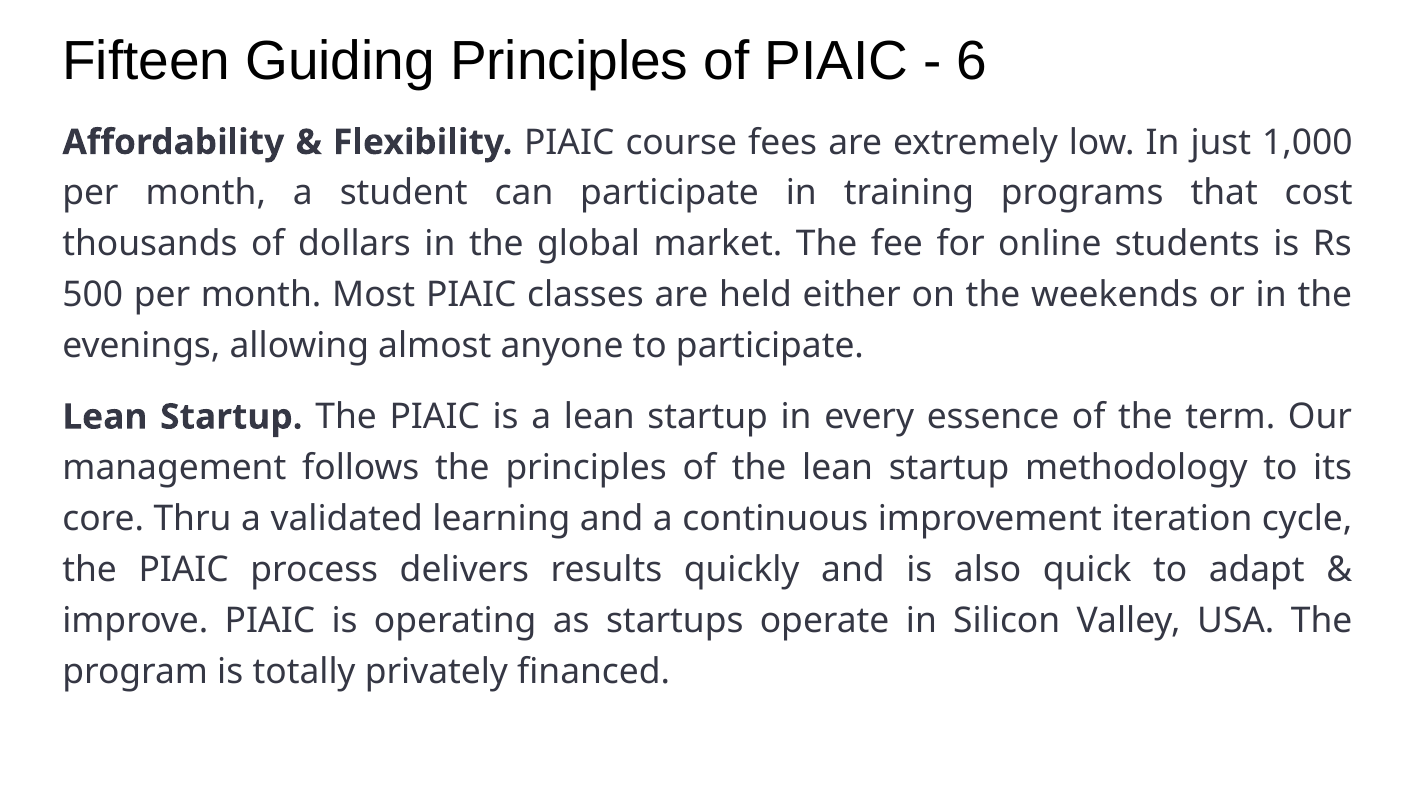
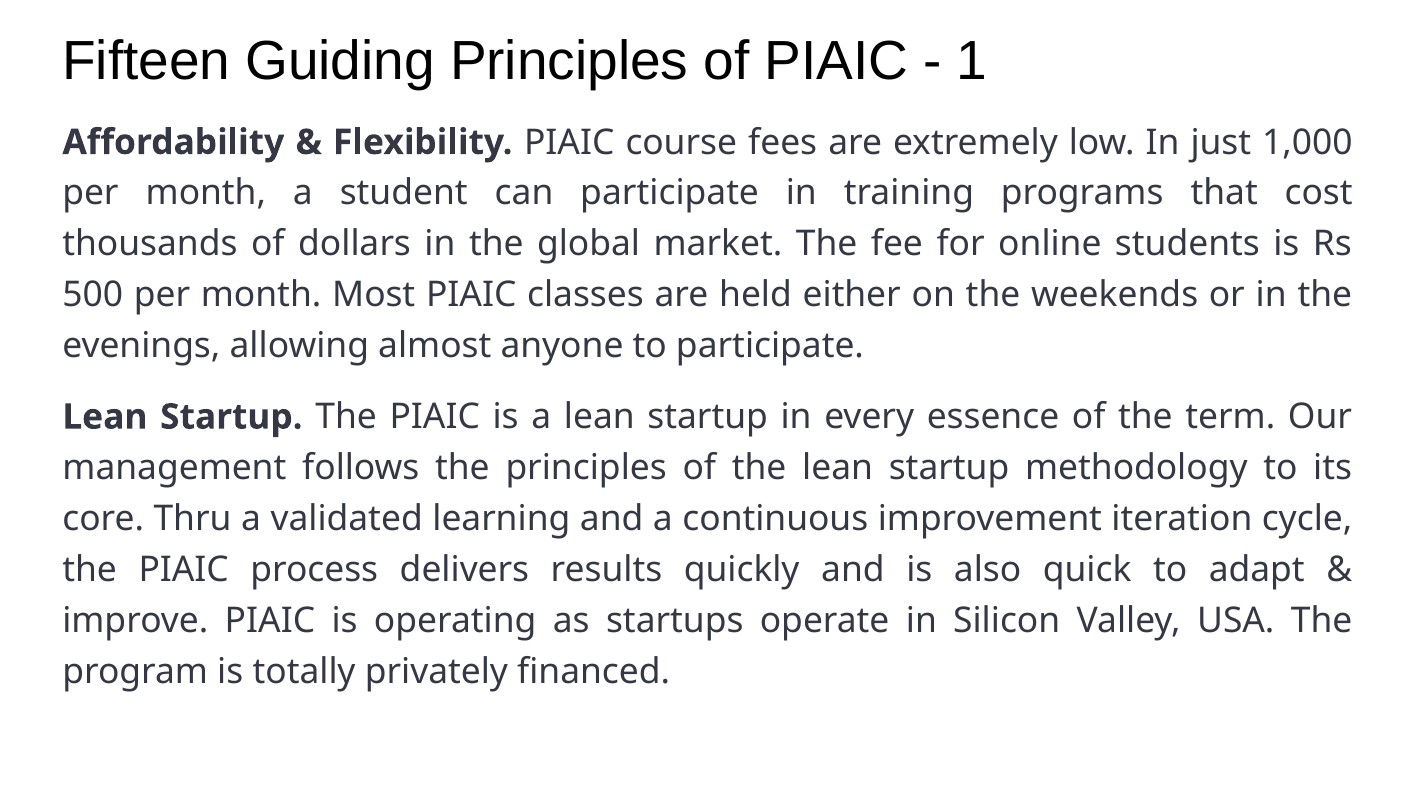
6: 6 -> 1 (972, 61)
